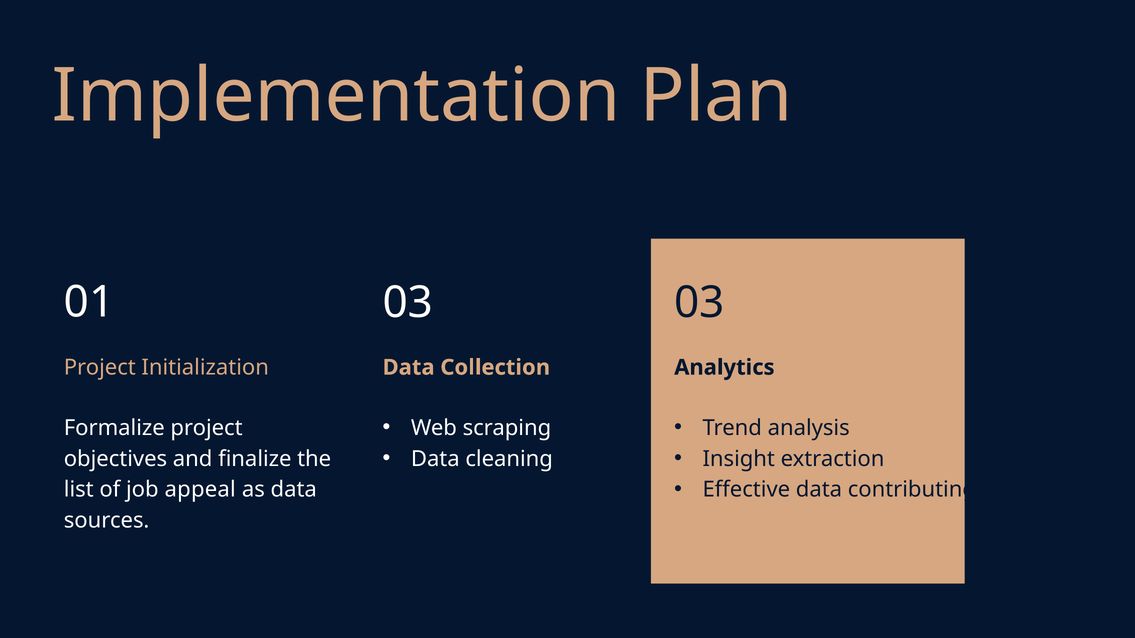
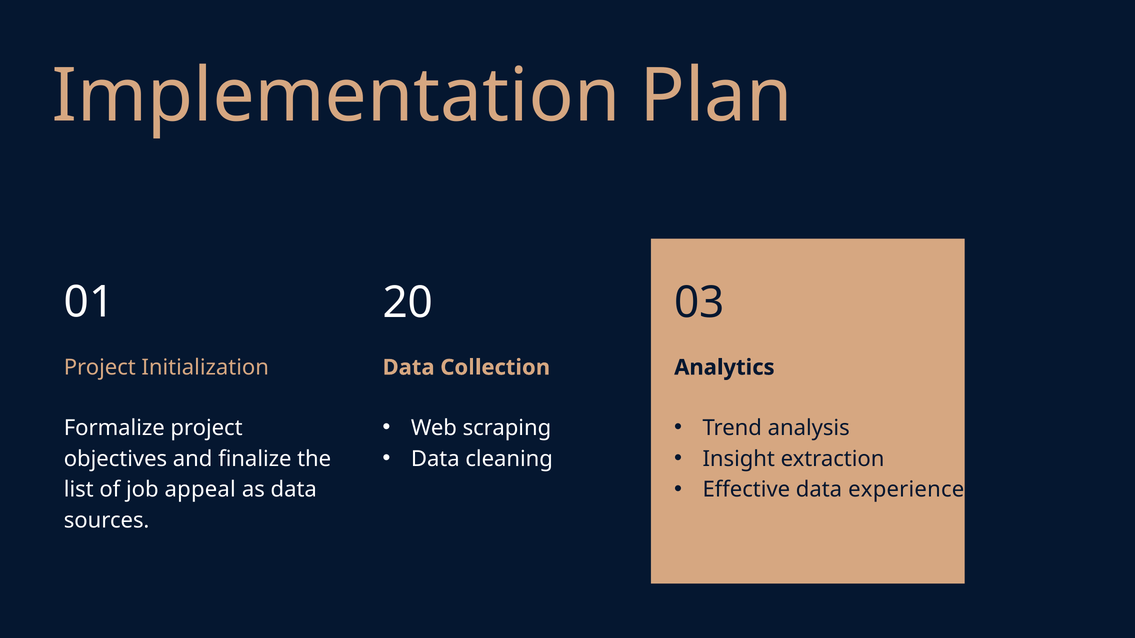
01 03: 03 -> 20 (408, 303)
contributing: contributing -> experiences (915, 490)
